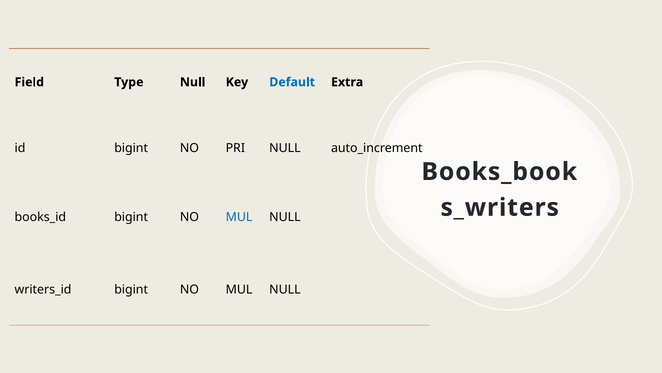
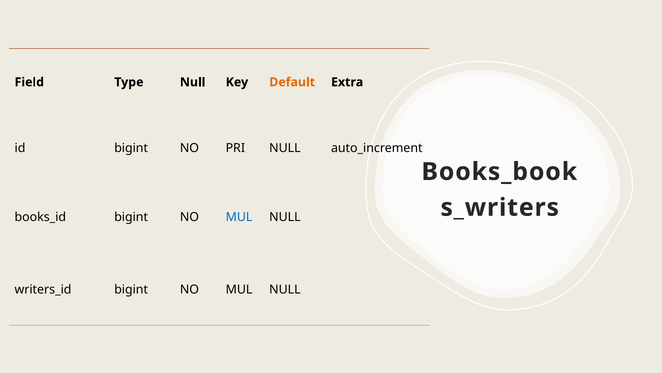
Default colour: blue -> orange (292, 82)
